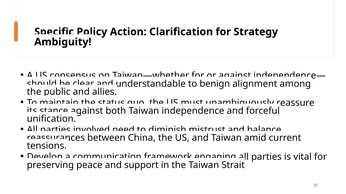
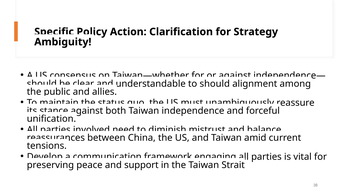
to benign: benign -> should (215, 84)
